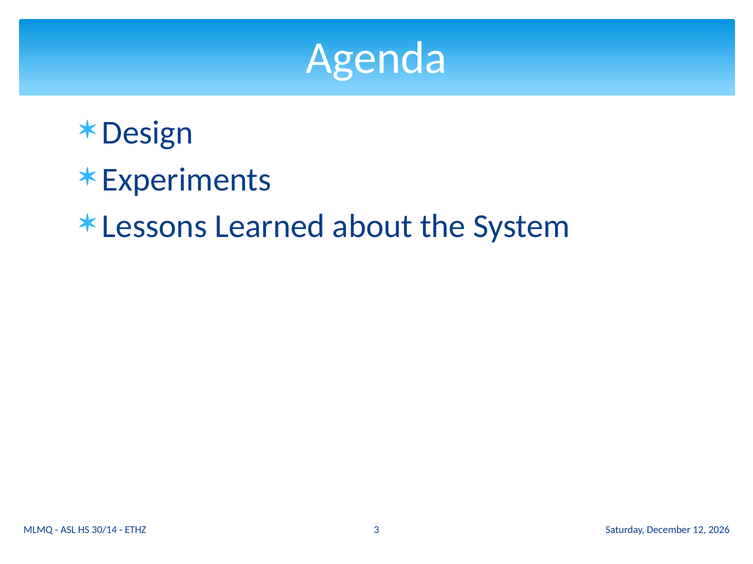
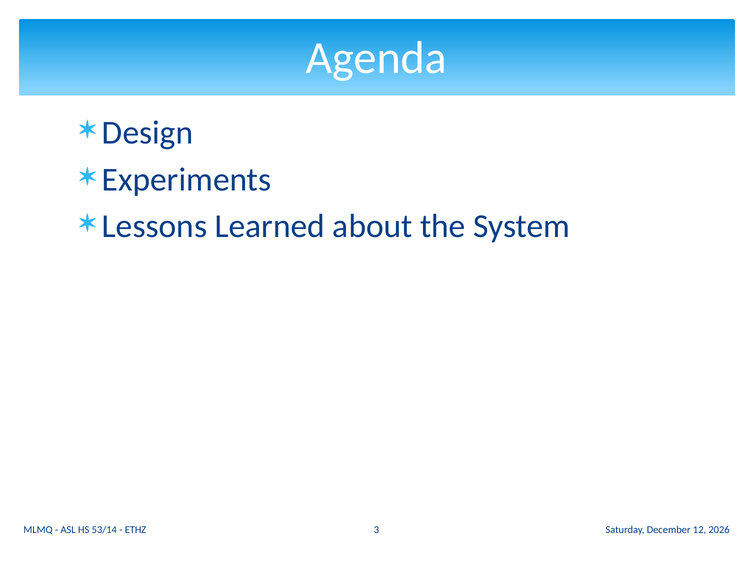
30/14: 30/14 -> 53/14 (104, 530)
